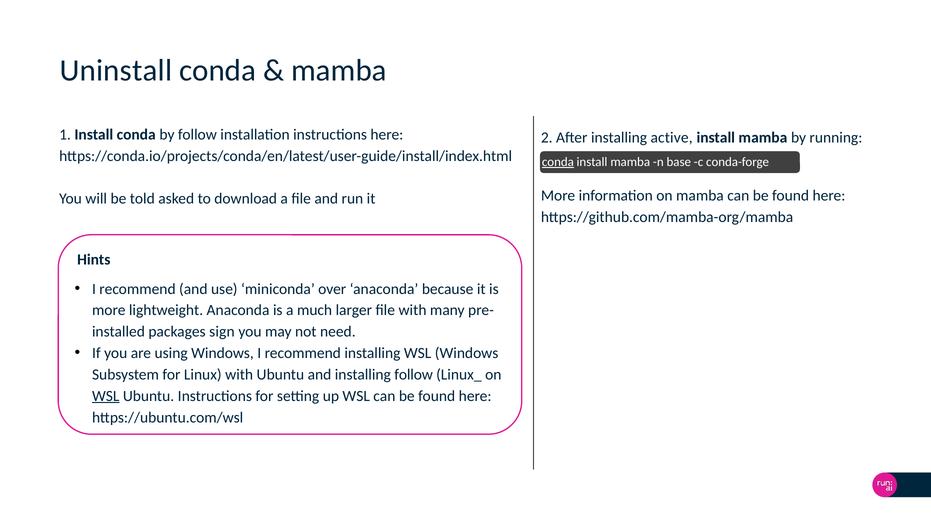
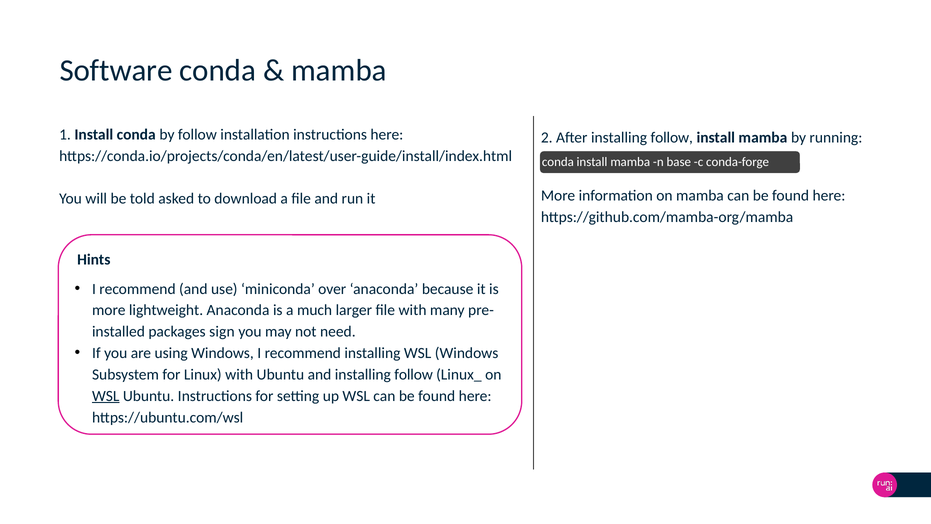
Uninstall: Uninstall -> Software (116, 71)
After installing active: active -> follow (672, 137)
conda underline: present -> none (558, 162)
